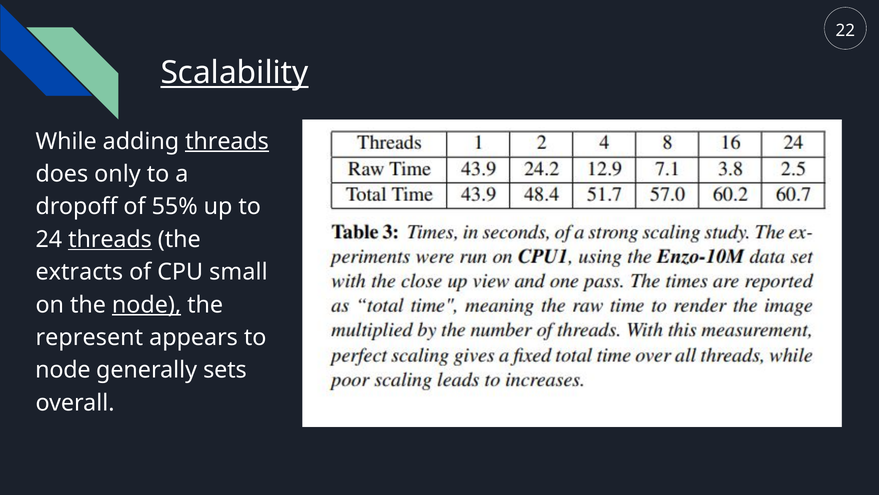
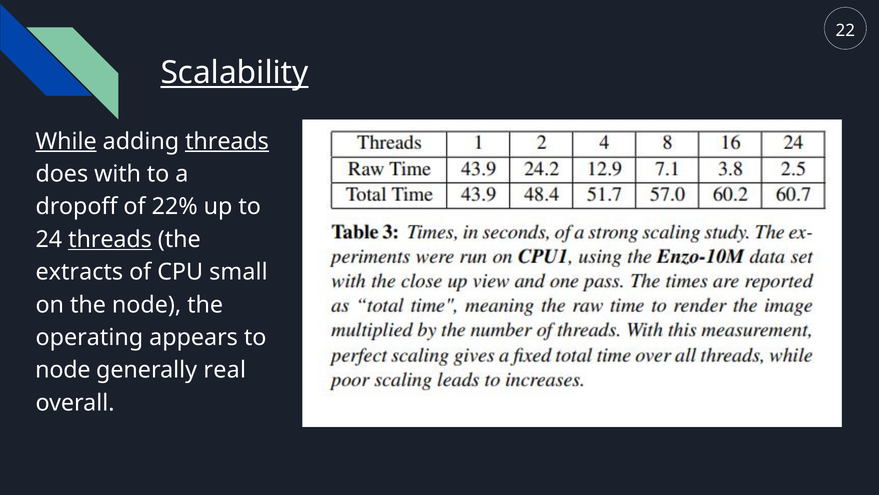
While underline: none -> present (66, 141)
only: only -> with (118, 174)
55%: 55% -> 22% (175, 207)
node underline: present -> none (147, 304)
represent: represent -> operating (89, 337)
sets: sets -> real (225, 370)
